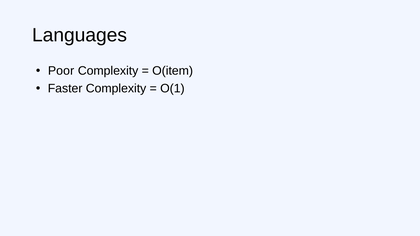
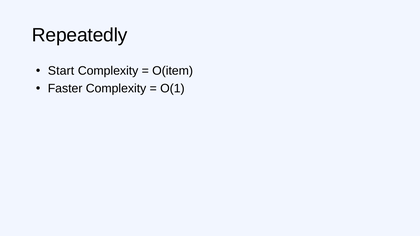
Languages: Languages -> Repeatedly (80, 35)
Poor: Poor -> Start (61, 71)
